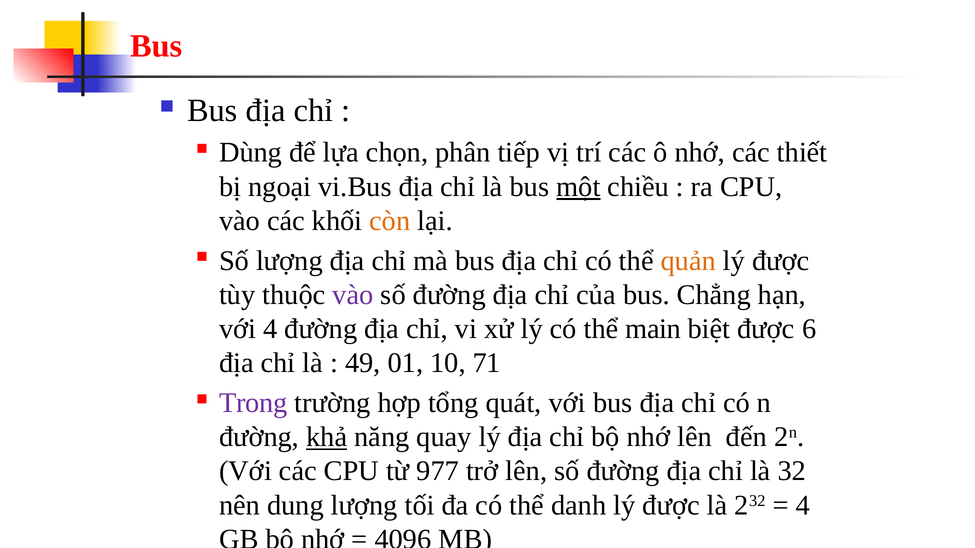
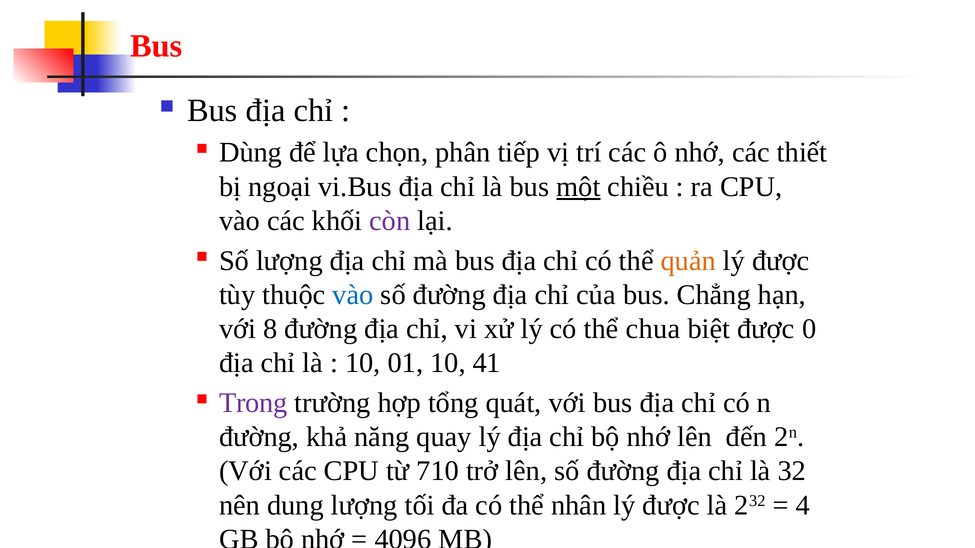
còn colour: orange -> purple (390, 221)
vào colour: purple -> blue (353, 295)
với 4: 4 -> 8 (270, 329)
main: main -> chua (653, 329)
6: 6 -> 0 (809, 329)
49: 49 -> 10 (363, 363)
71: 71 -> 41 (487, 363)
khả underline: present -> none (327, 437)
977: 977 -> 710 (438, 471)
danh: danh -> nhân (579, 506)
